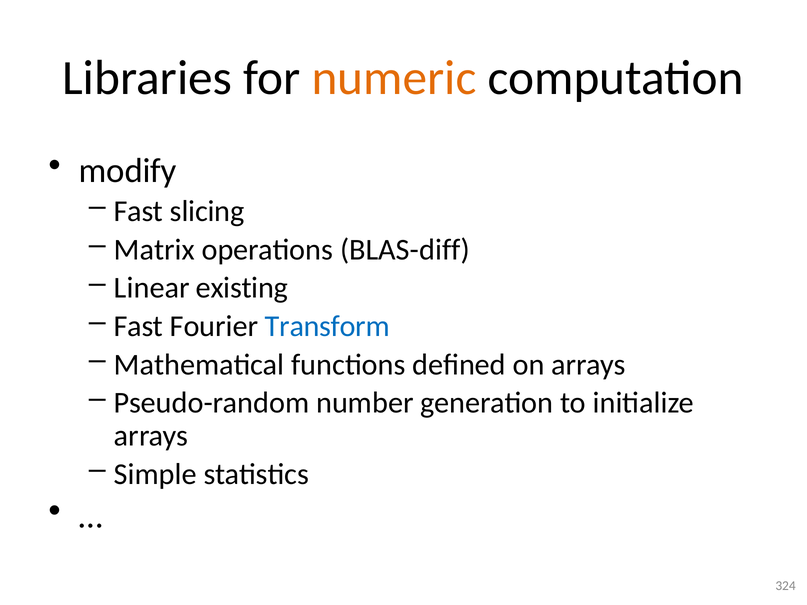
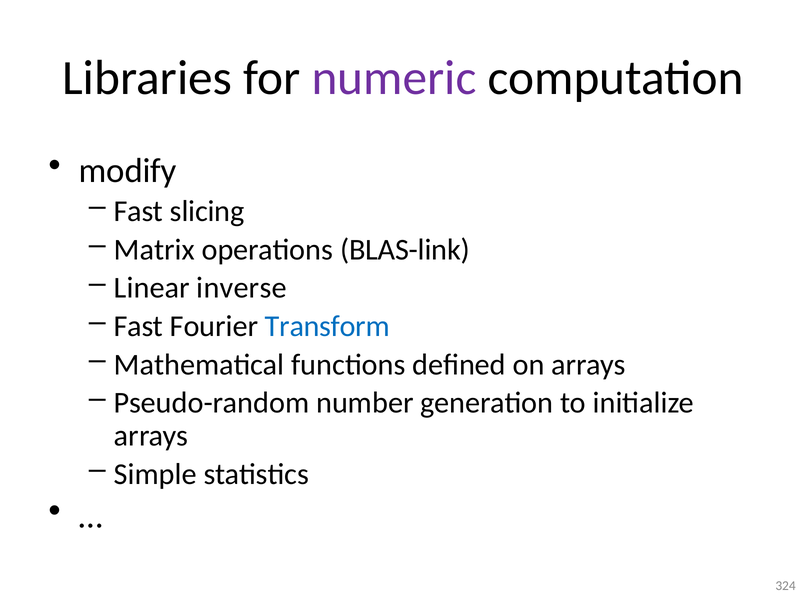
numeric colour: orange -> purple (394, 78)
BLAS-diff: BLAS-diff -> BLAS-link (405, 250)
existing: existing -> inverse (242, 288)
